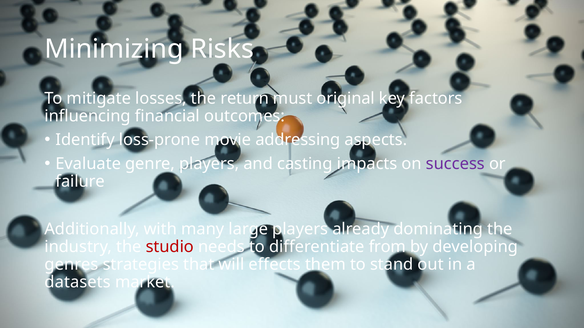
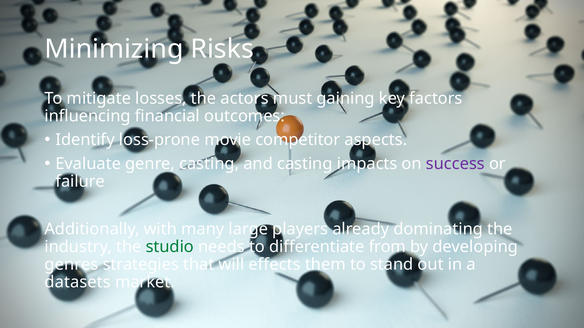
return: return -> actors (245, 98)
original: original -> gaining (346, 98)
addressing: addressing -> competitor (298, 140)
genre players: players -> casting (209, 164)
studio colour: red -> green (170, 247)
